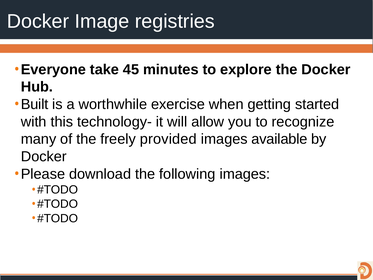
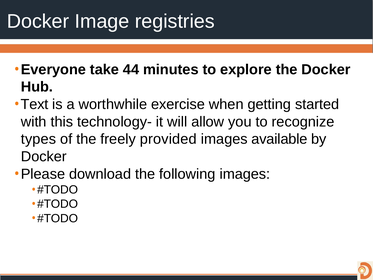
45: 45 -> 44 (131, 69)
Built: Built -> Text (35, 104)
many: many -> types (38, 139)
